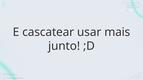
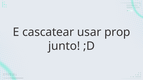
mais: mais -> prop (117, 32)
